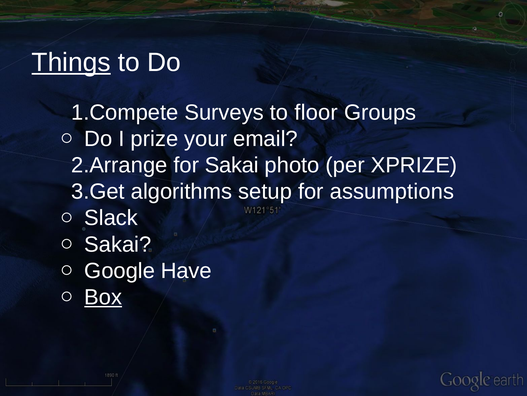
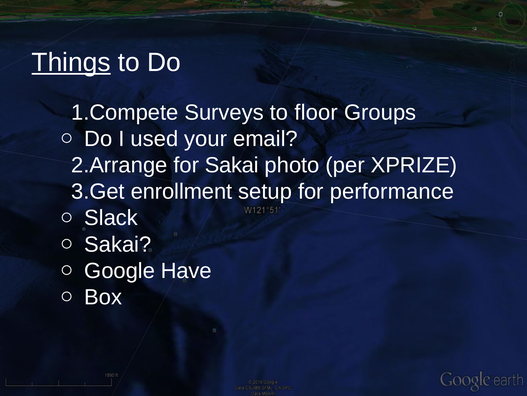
prize: prize -> used (154, 139)
algorithms: algorithms -> enrollment (182, 191)
assumptions: assumptions -> performance (392, 191)
Box underline: present -> none (103, 297)
